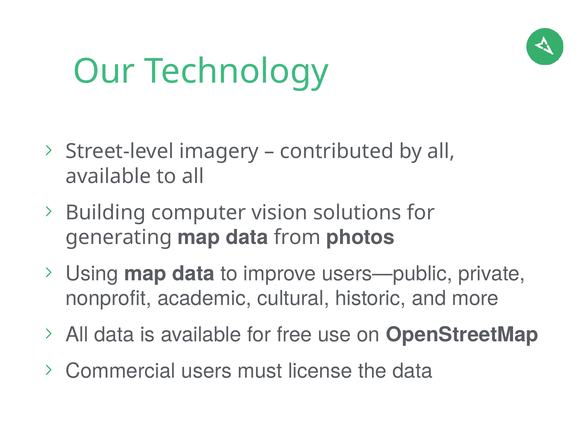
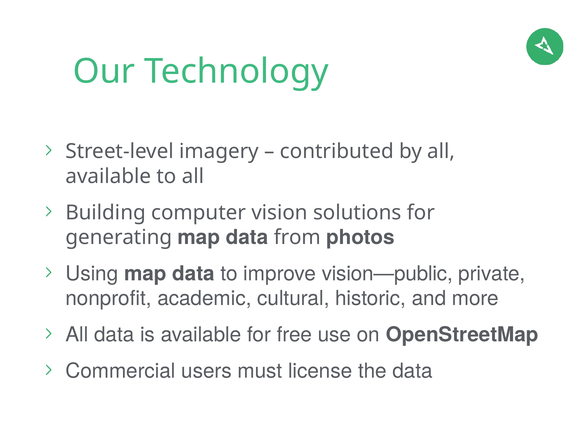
users—public: users—public -> vision—public (387, 274)
